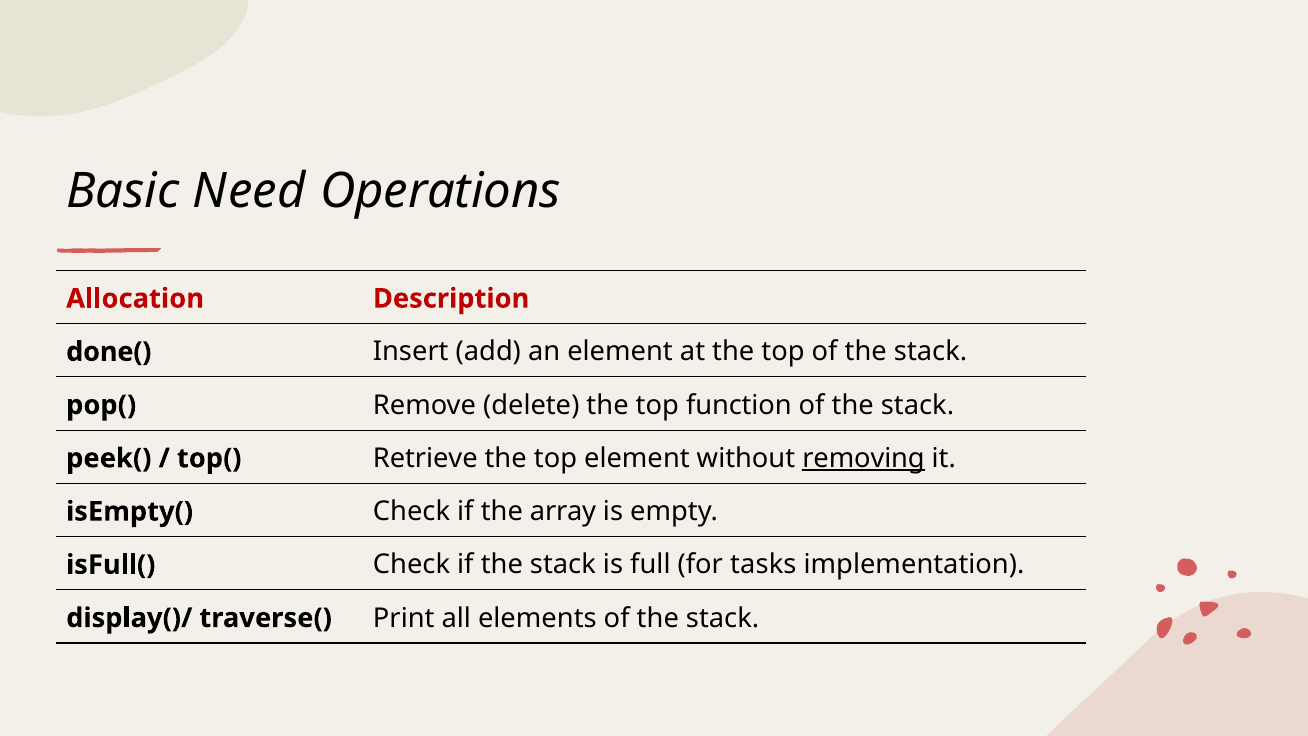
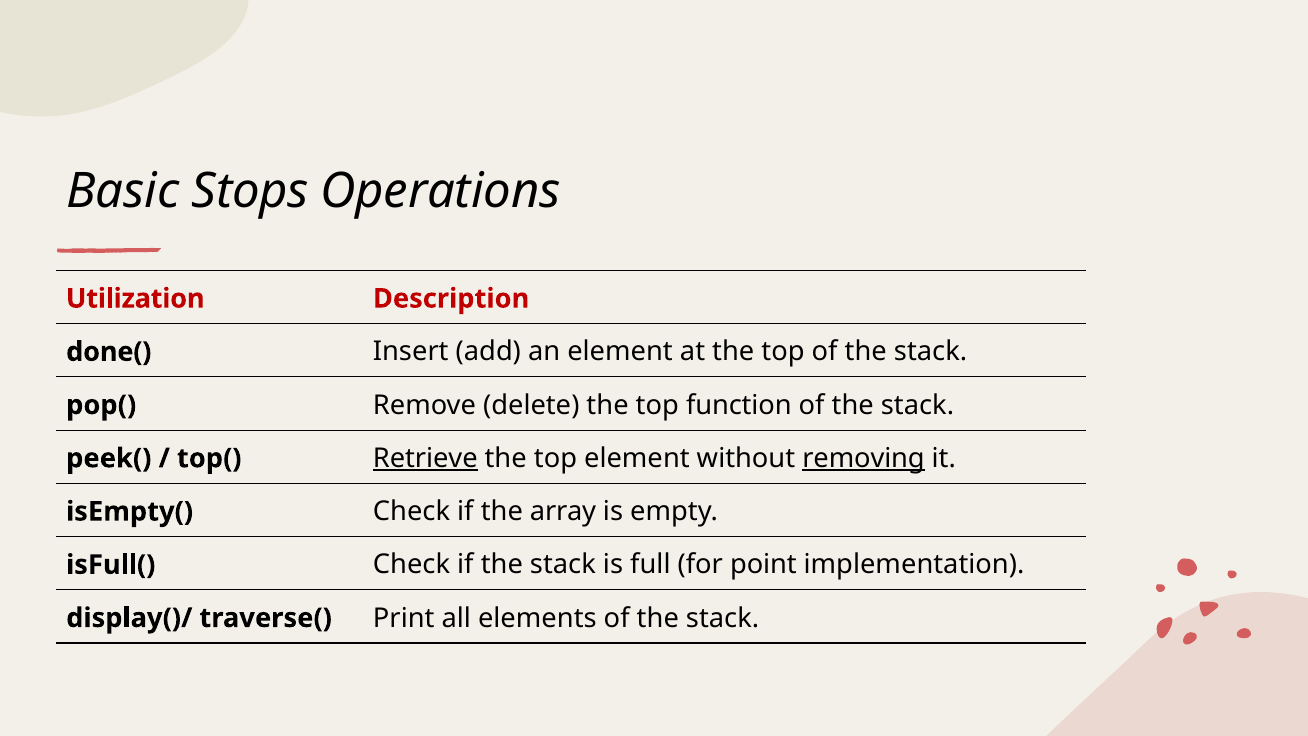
Need: Need -> Stops (250, 191)
Allocation: Allocation -> Utilization (135, 299)
Retrieve underline: none -> present (425, 458)
tasks: tasks -> point (763, 565)
